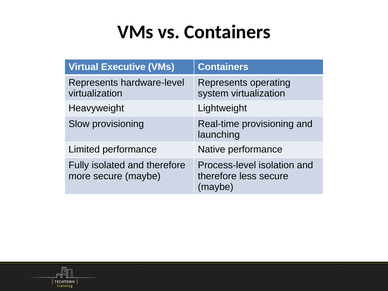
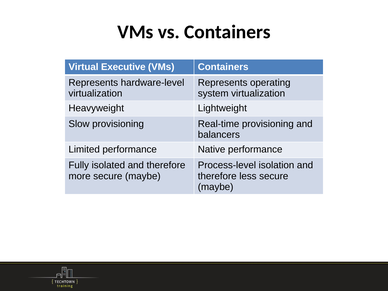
launching: launching -> balancers (219, 135)
